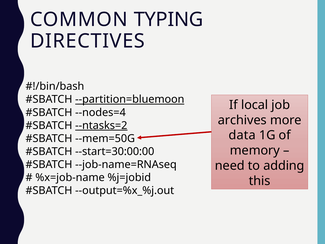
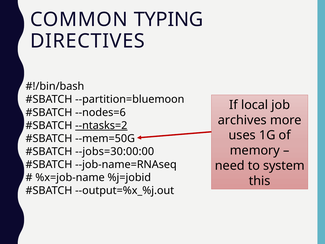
--partition=bluemoon underline: present -> none (130, 99)
--nodes=4: --nodes=4 -> --nodes=6 (100, 112)
data: data -> uses (242, 135)
--start=30:00:00: --start=30:00:00 -> --jobs=30:00:00 (115, 151)
adding: adding -> system (284, 166)
